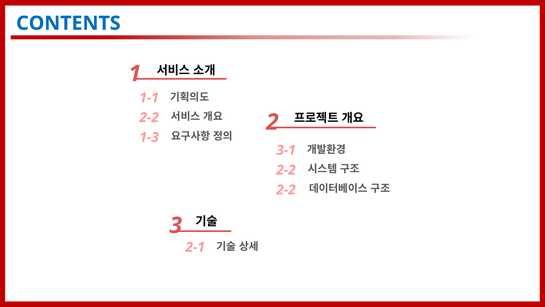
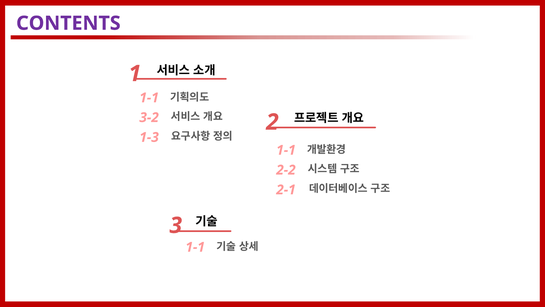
CONTENTS colour: blue -> purple (68, 23)
2-2: 2-2 -> 3-2 (149, 117)
3-1: 3-1 -> 1-1 (286, 150)
2-2: 2-2 -> 2-1 (286, 190)
2-1: 2-1 -> 1-1 (195, 247)
